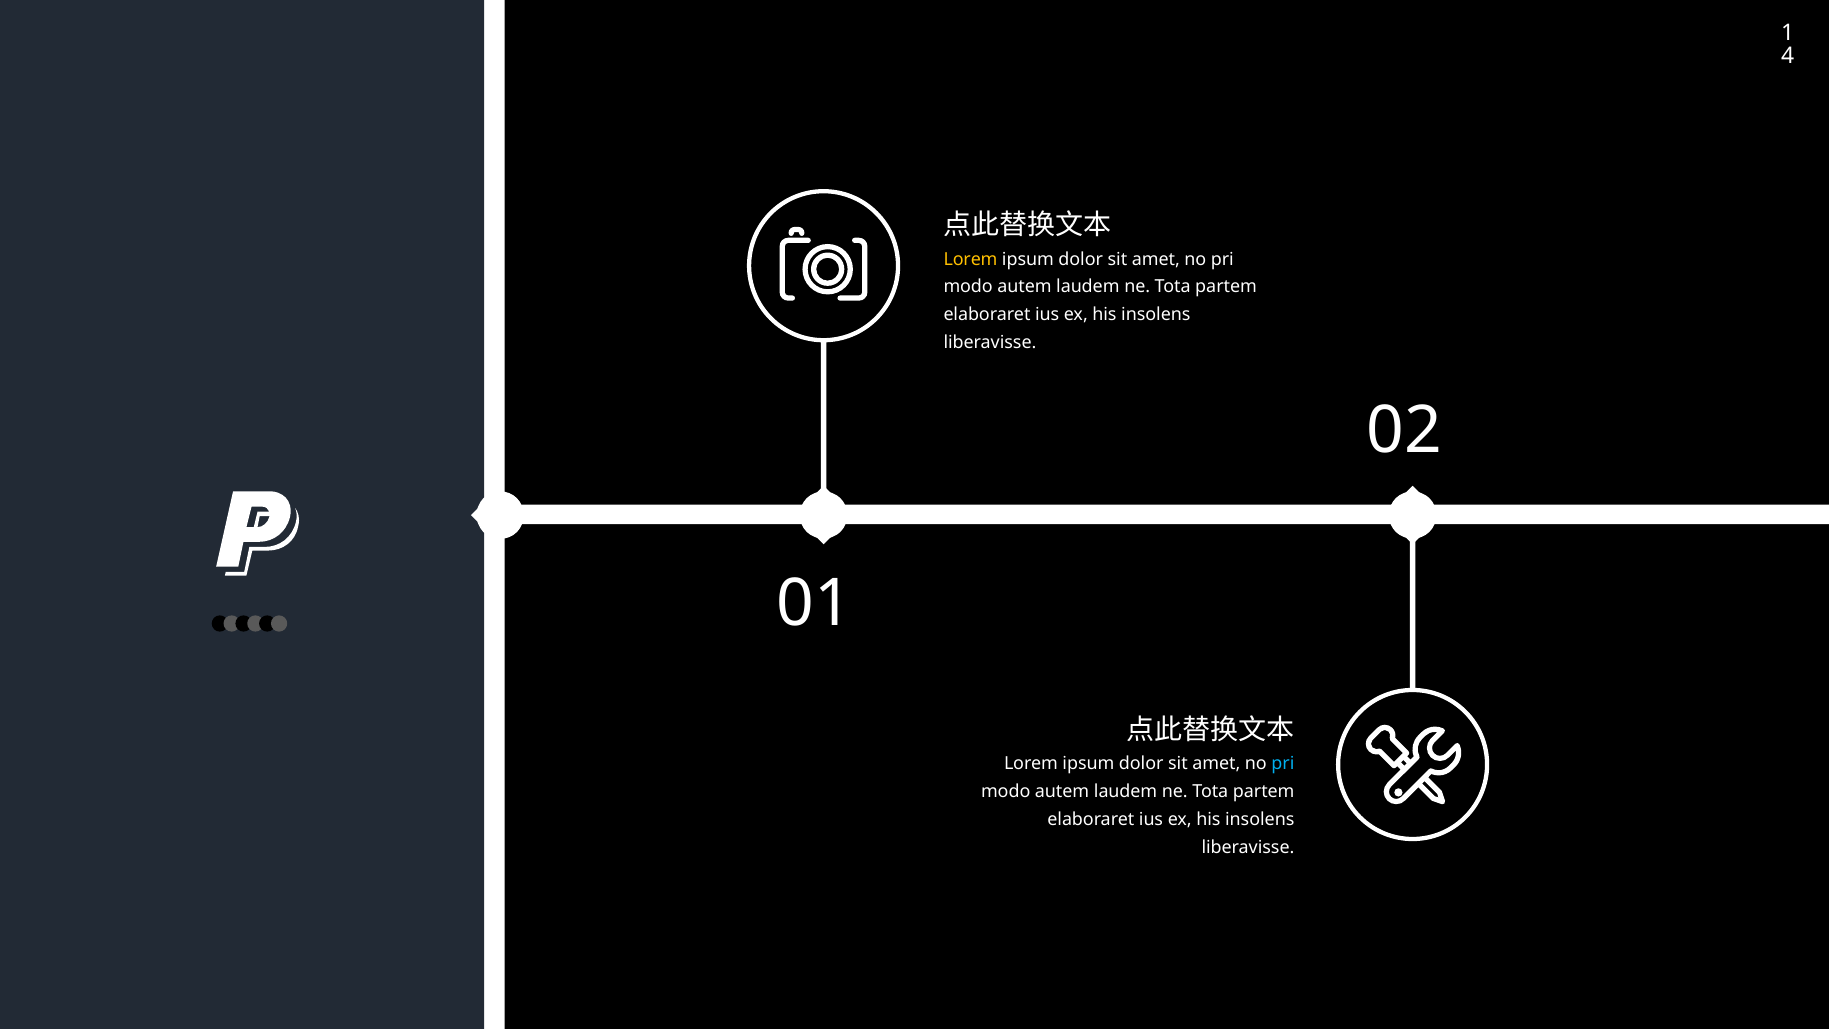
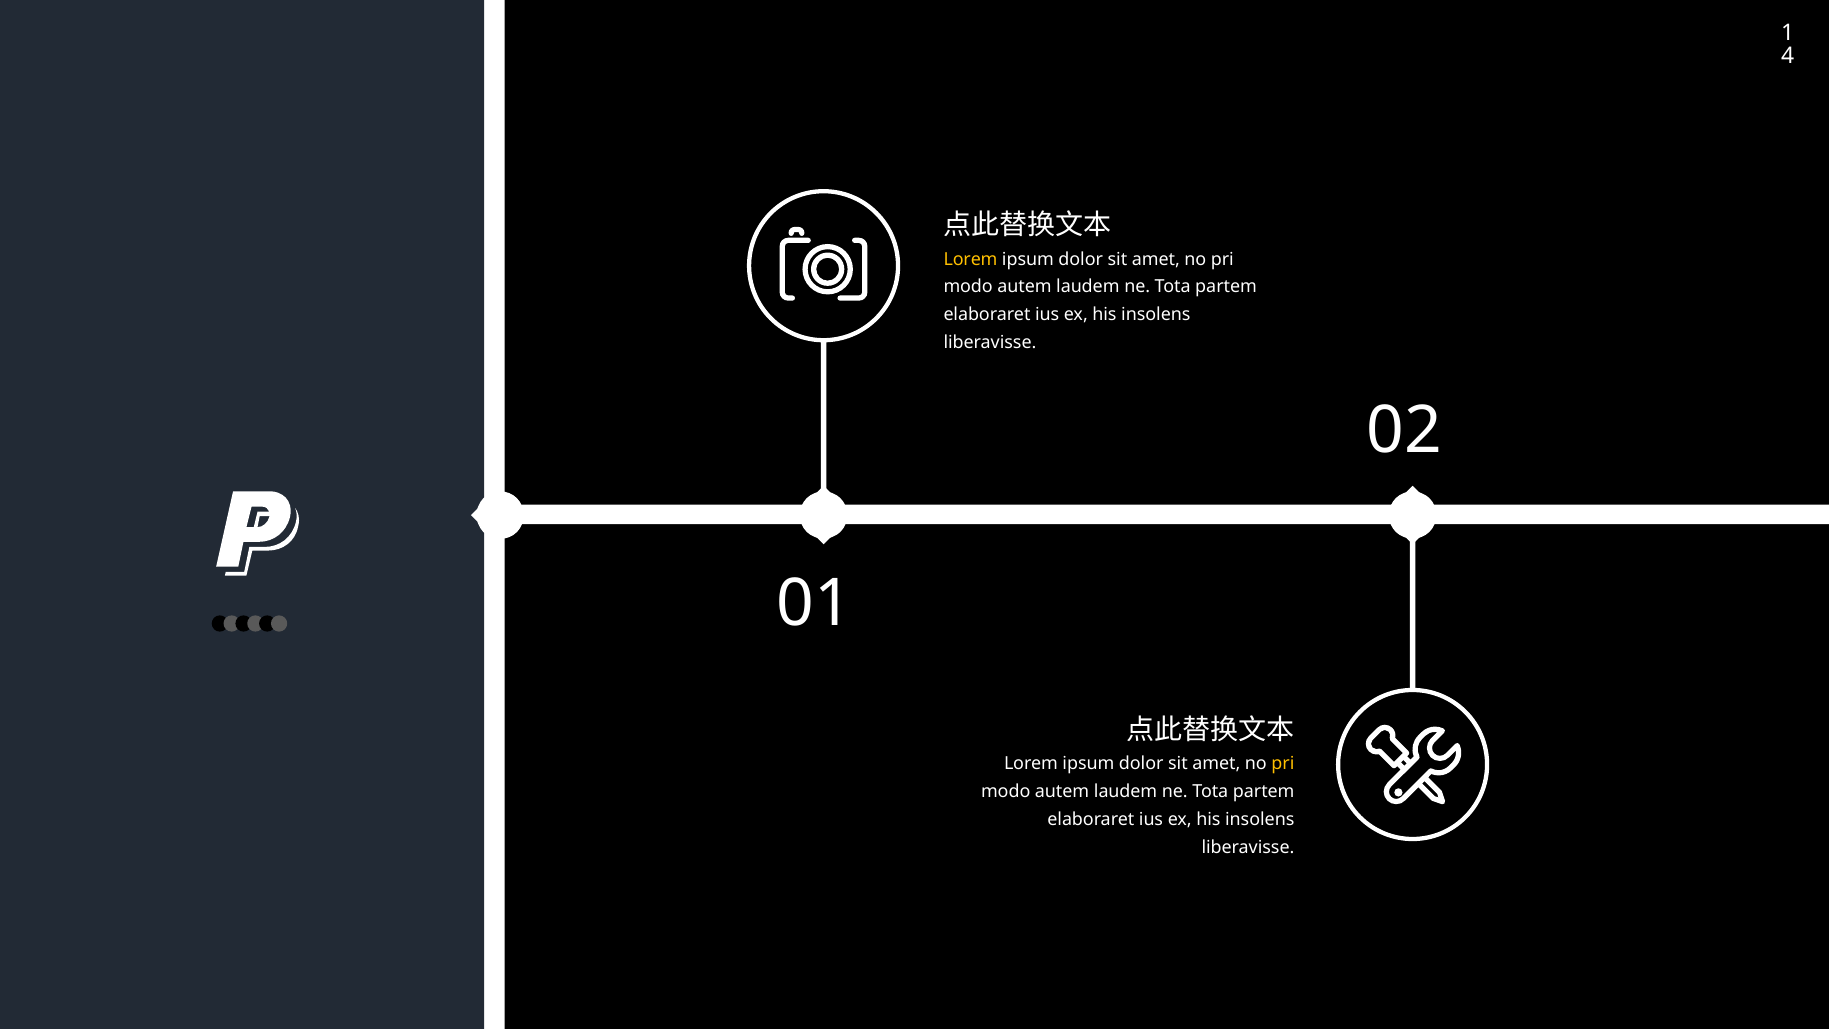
pri colour: light blue -> yellow (1283, 764)
